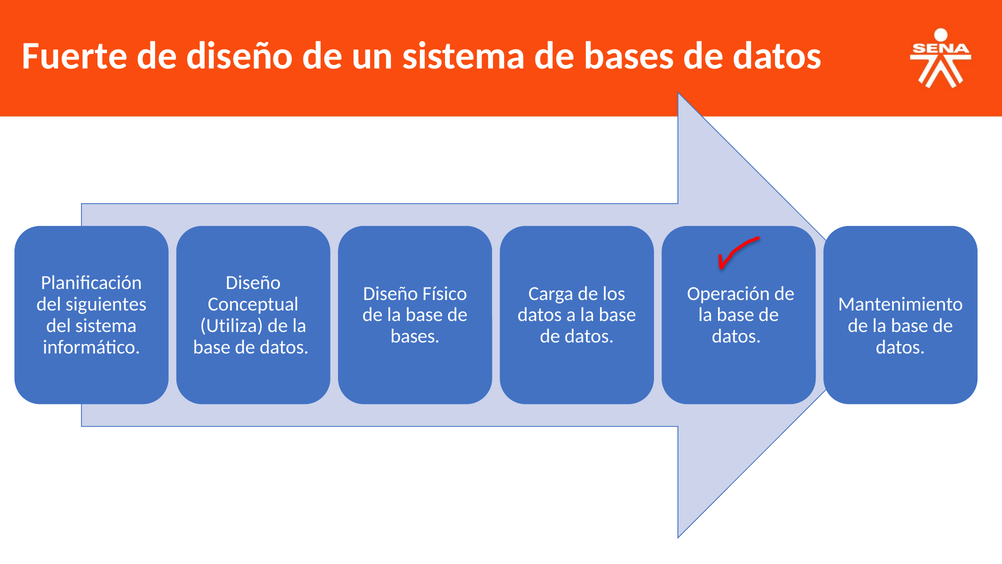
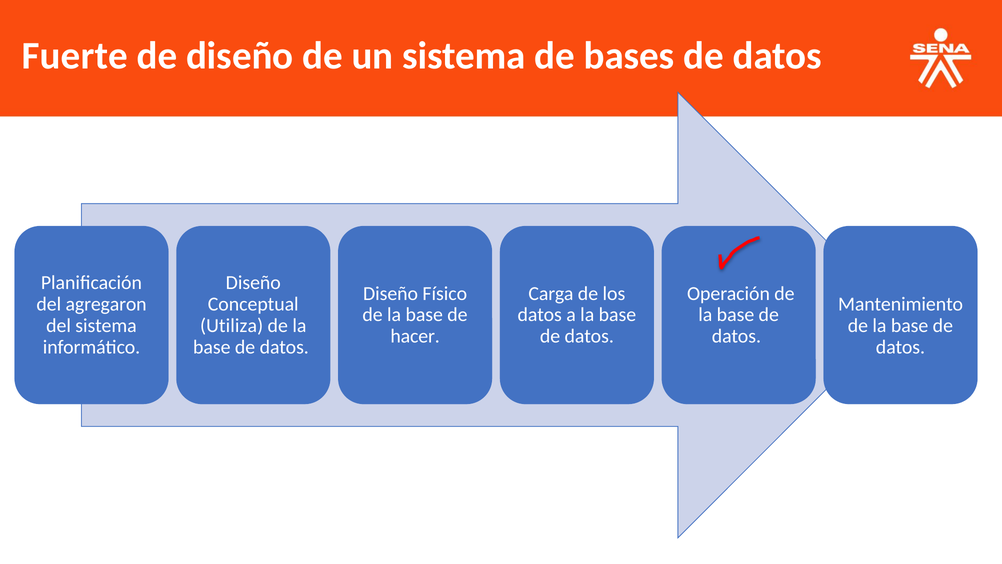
siguientes: siguientes -> agregaron (106, 304)
bases: bases -> hacer (415, 336)
